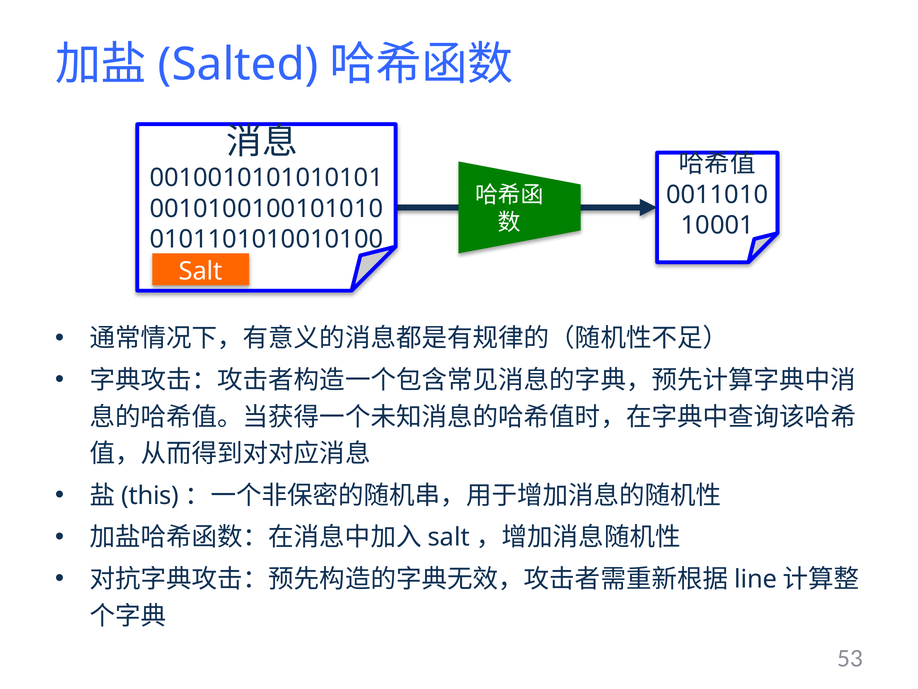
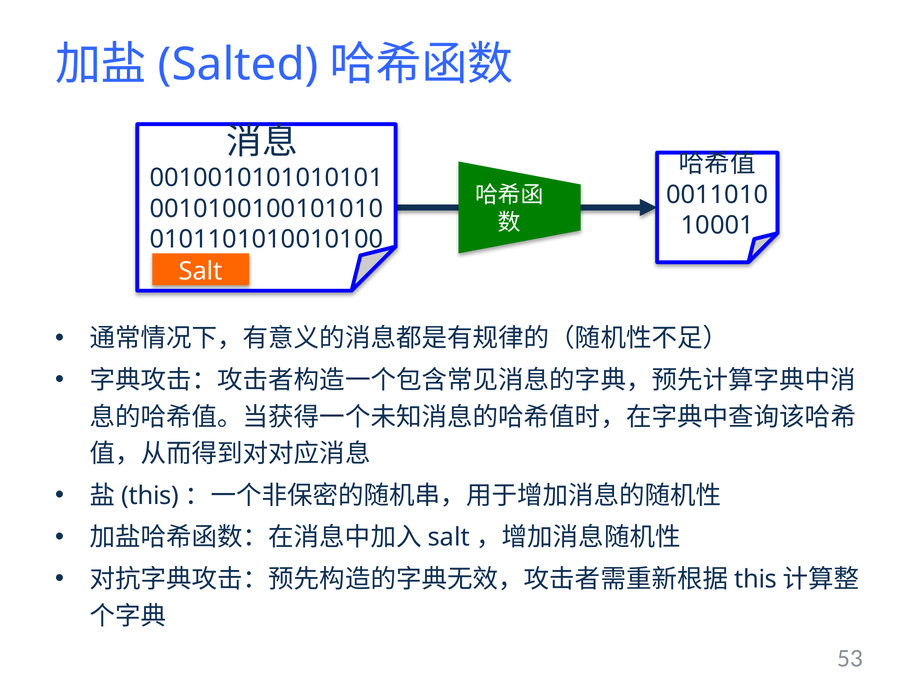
line: line -> this (756, 579)
